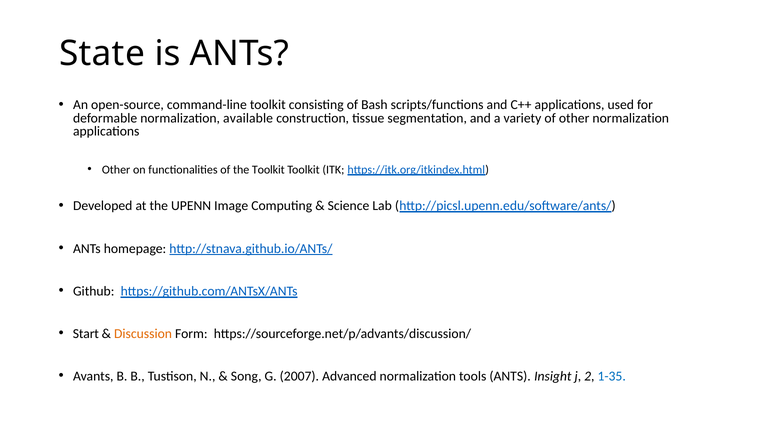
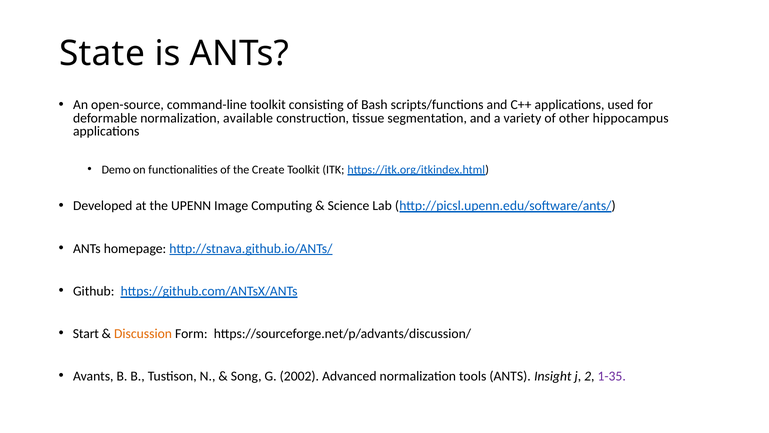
other normalization: normalization -> hippocampus (631, 118)
Other: Other -> Demo (116, 169)
the Toolkit: Toolkit -> Create (268, 169)
2007: 2007 -> 2002 (299, 376)
1-35 colour: blue -> purple (612, 376)
